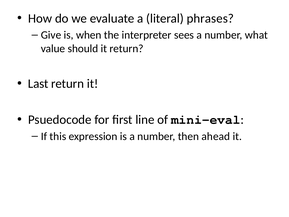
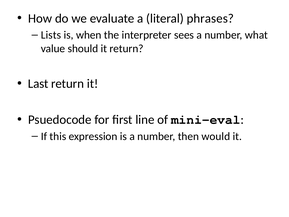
Give: Give -> Lists (51, 35)
ahead: ahead -> would (216, 136)
